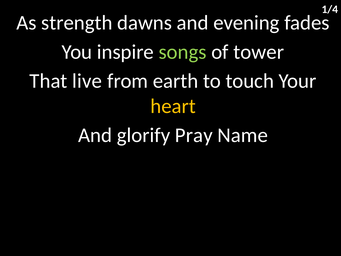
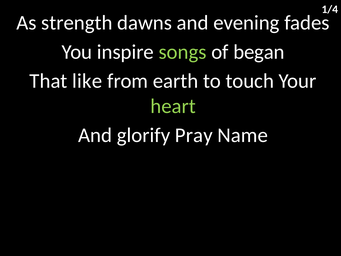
tower: tower -> began (259, 52)
live: live -> like (87, 81)
heart colour: yellow -> light green (173, 106)
